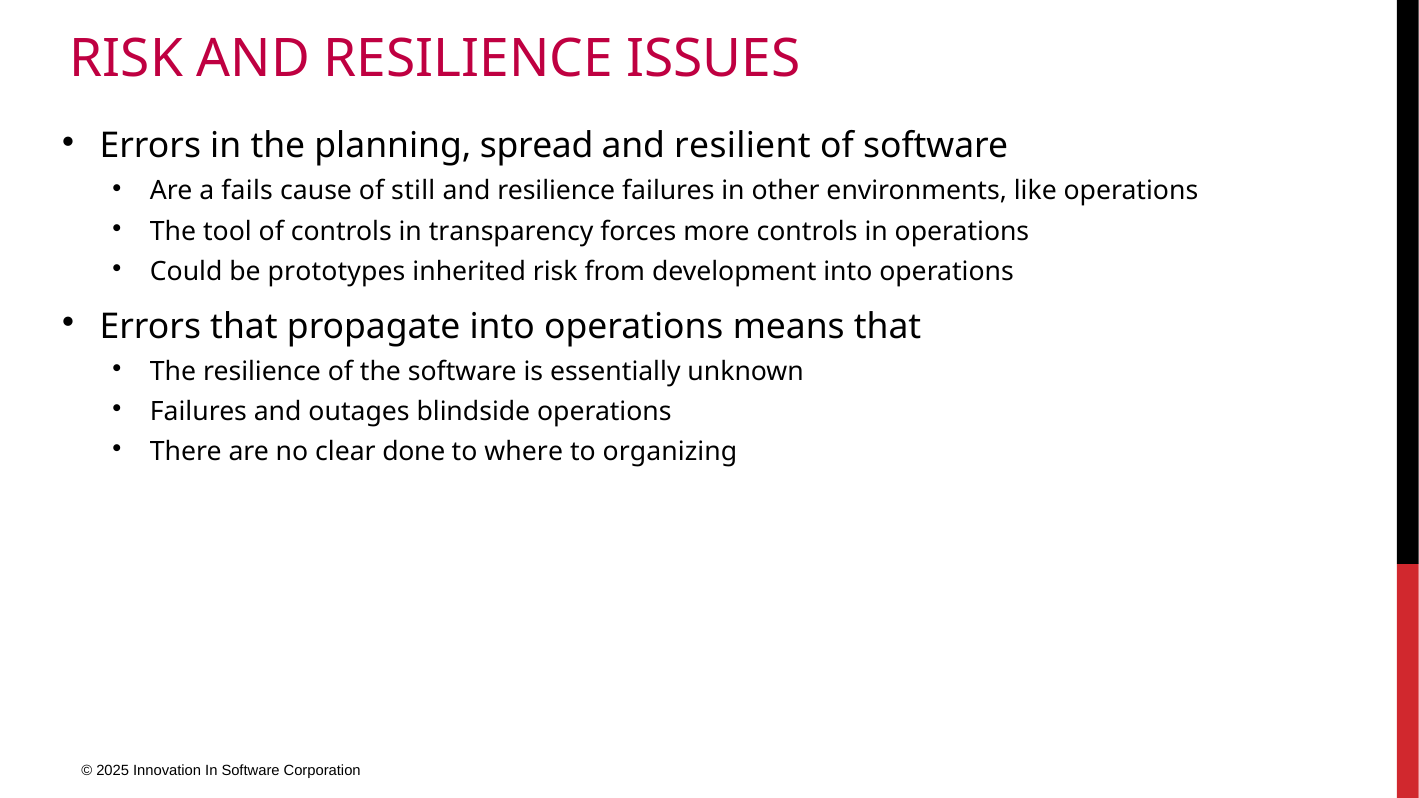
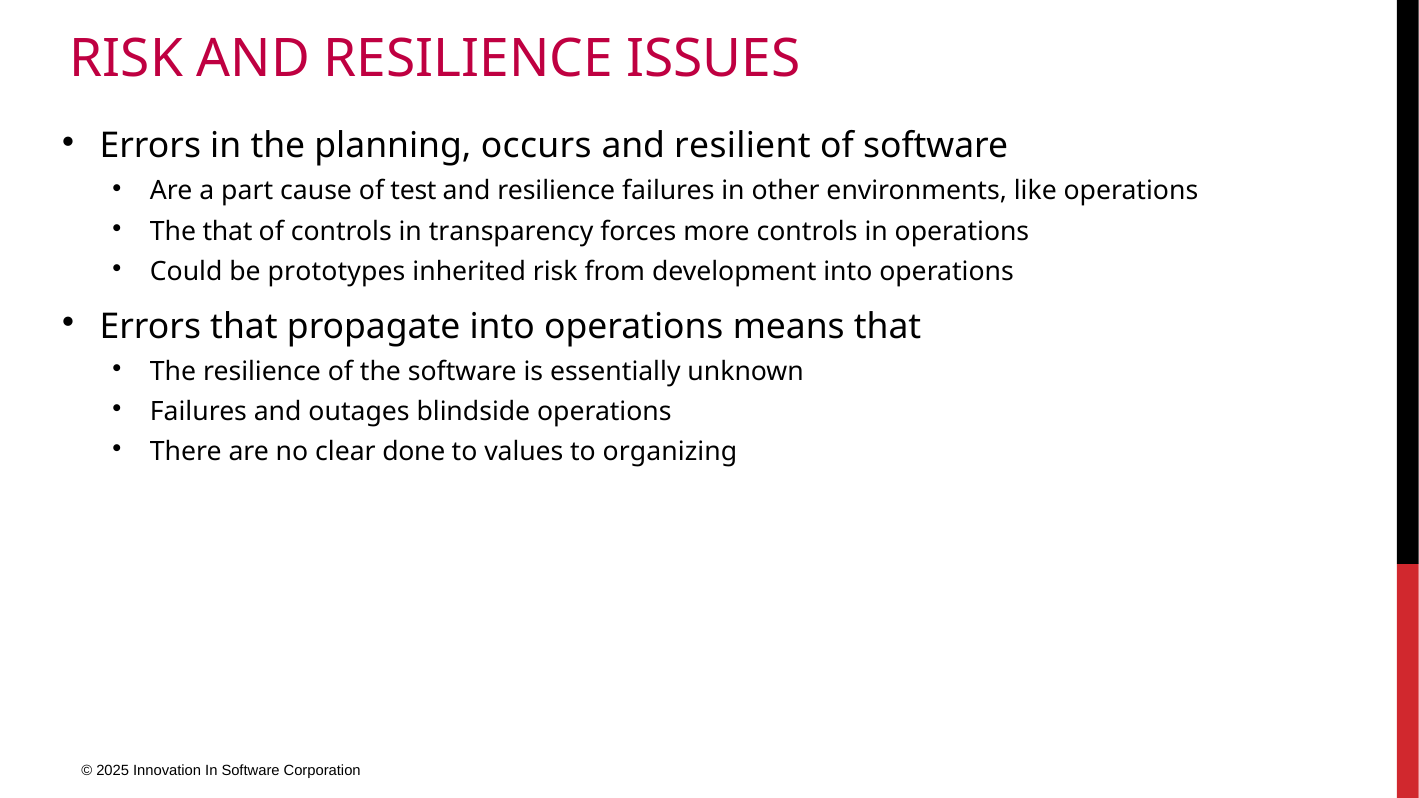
spread: spread -> occurs (536, 146)
fails: fails -> part (247, 191)
still: still -> test (414, 191)
The tool: tool -> that (228, 231)
where: where -> values (524, 452)
